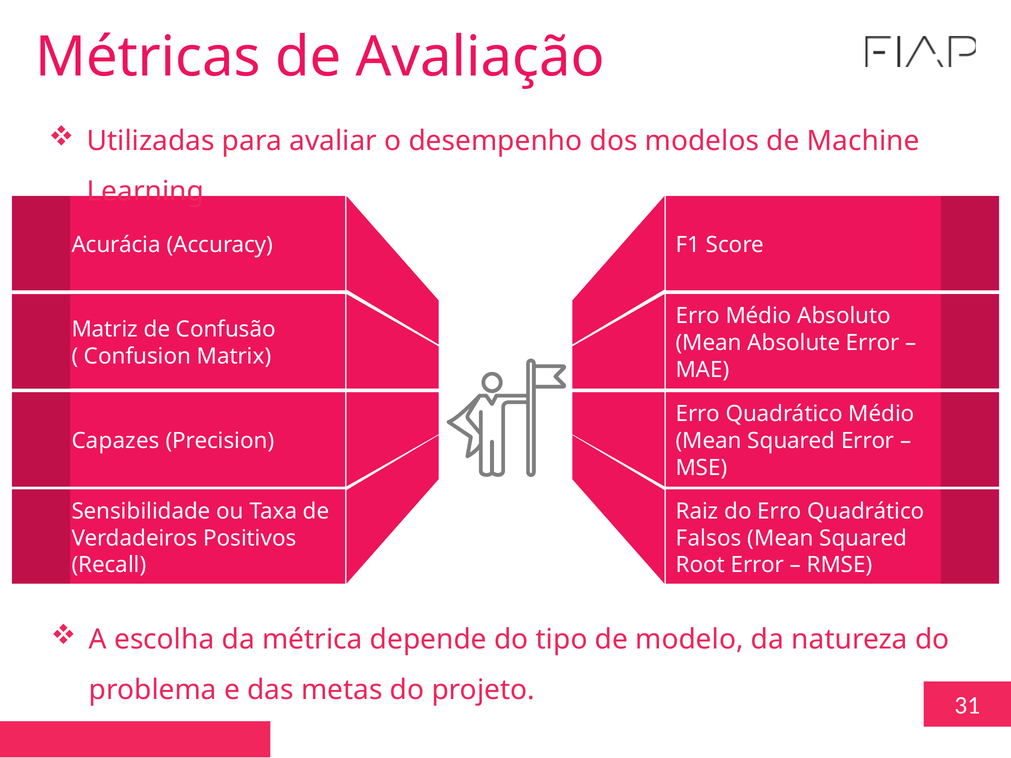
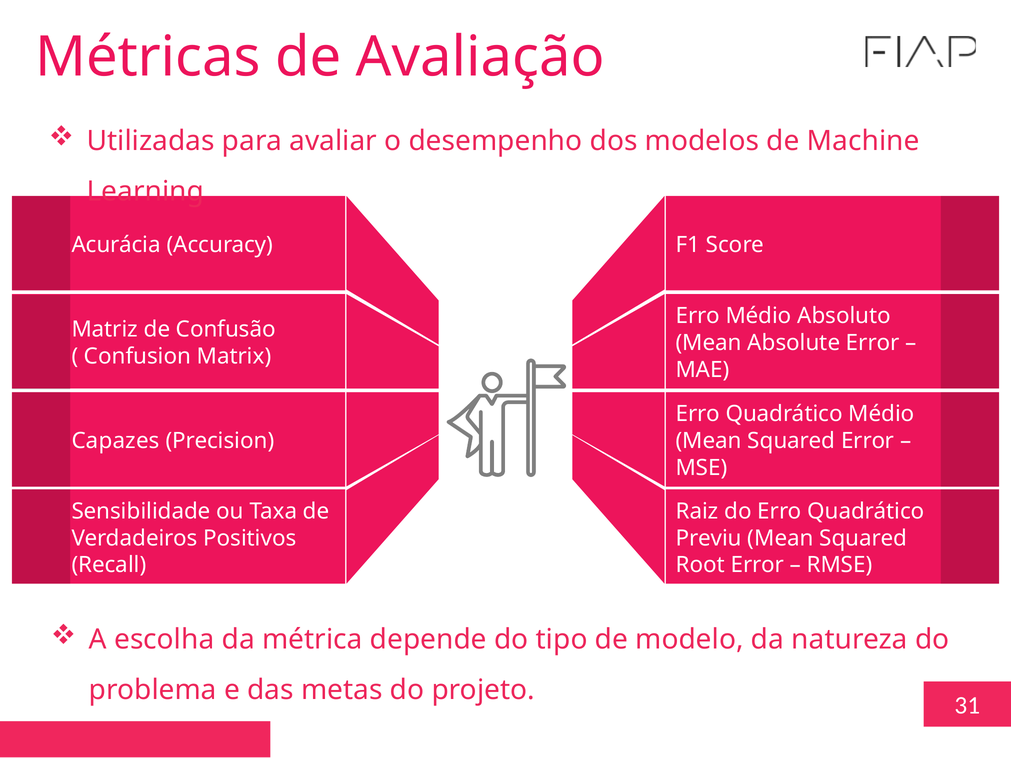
Falsos: Falsos -> Previu (709, 538)
